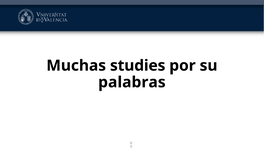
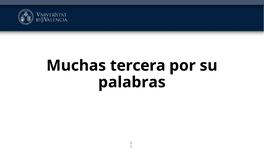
studies: studies -> tercera (138, 66)
